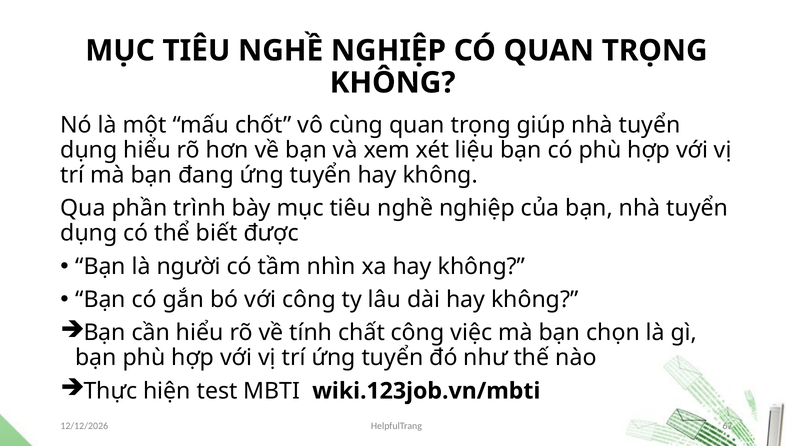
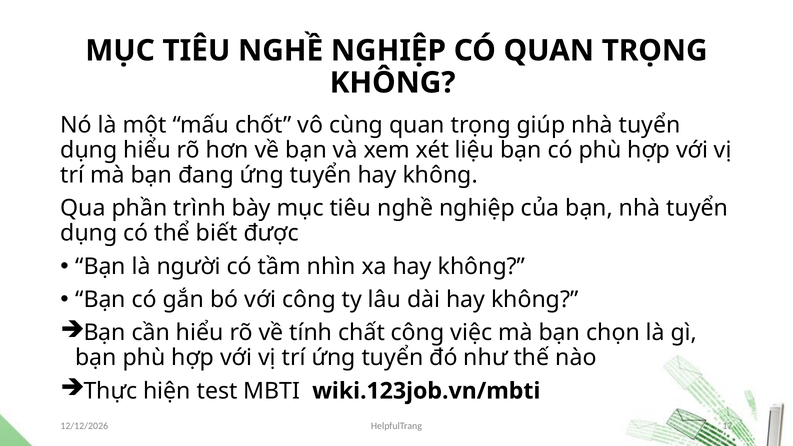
67: 67 -> 17 (727, 426)
